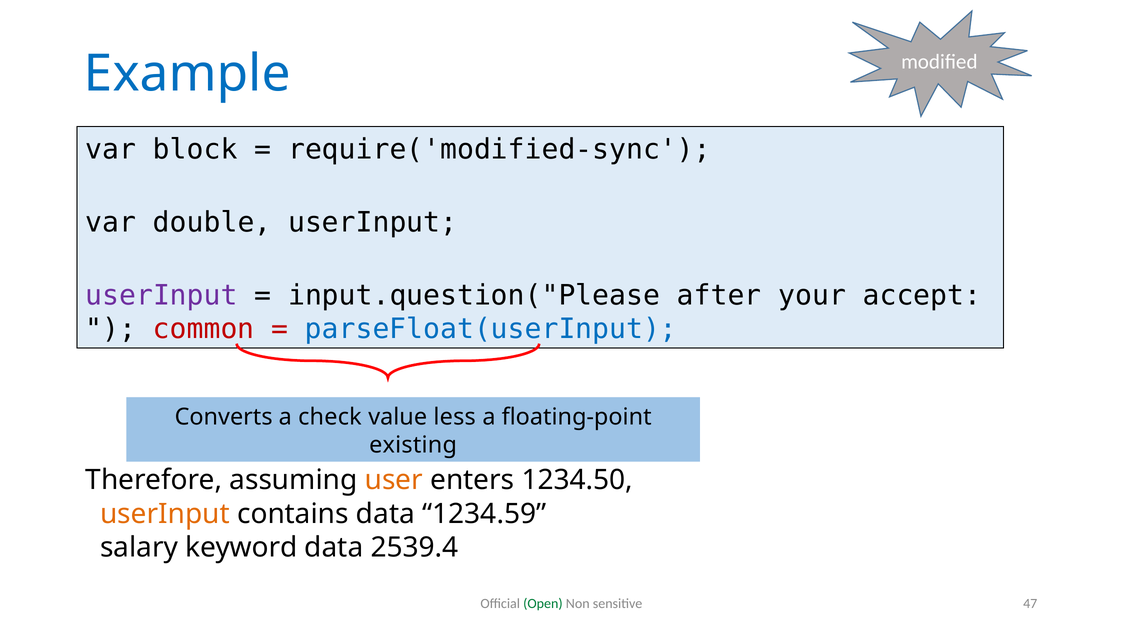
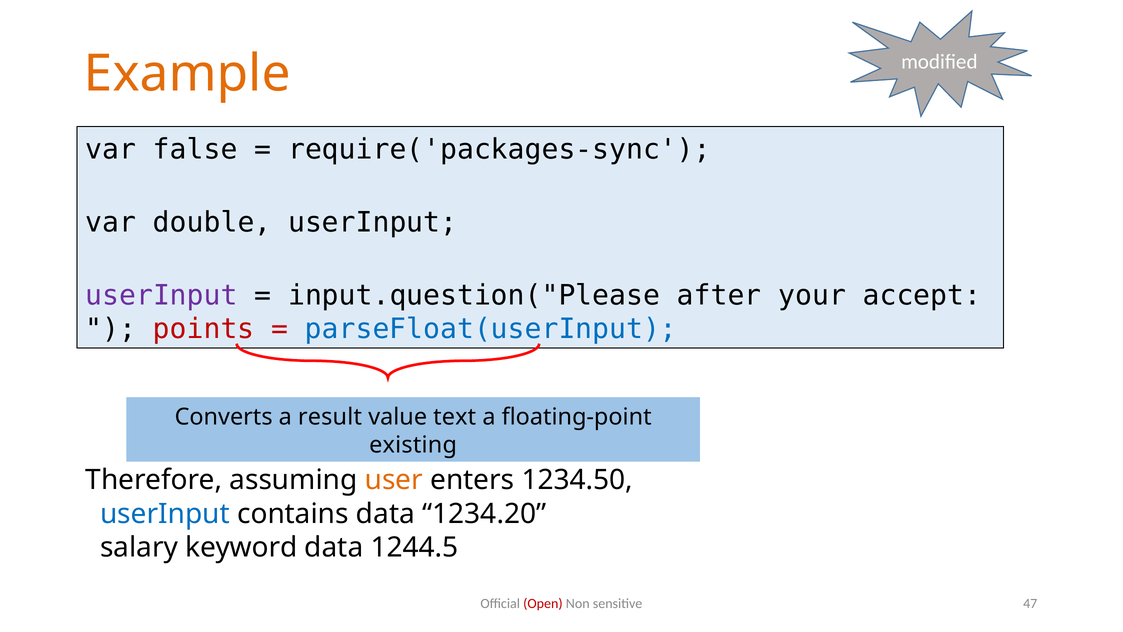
Example colour: blue -> orange (187, 74)
block: block -> false (195, 149)
require('modified-sync: require('modified-sync -> require('packages-sync (499, 149)
common: common -> points (204, 329)
check: check -> result (330, 417)
less: less -> text (455, 417)
userInput colour: orange -> blue (165, 514)
1234.59: 1234.59 -> 1234.20 (484, 514)
2539.4: 2539.4 -> 1244.5 (415, 547)
Open colour: green -> red (543, 603)
